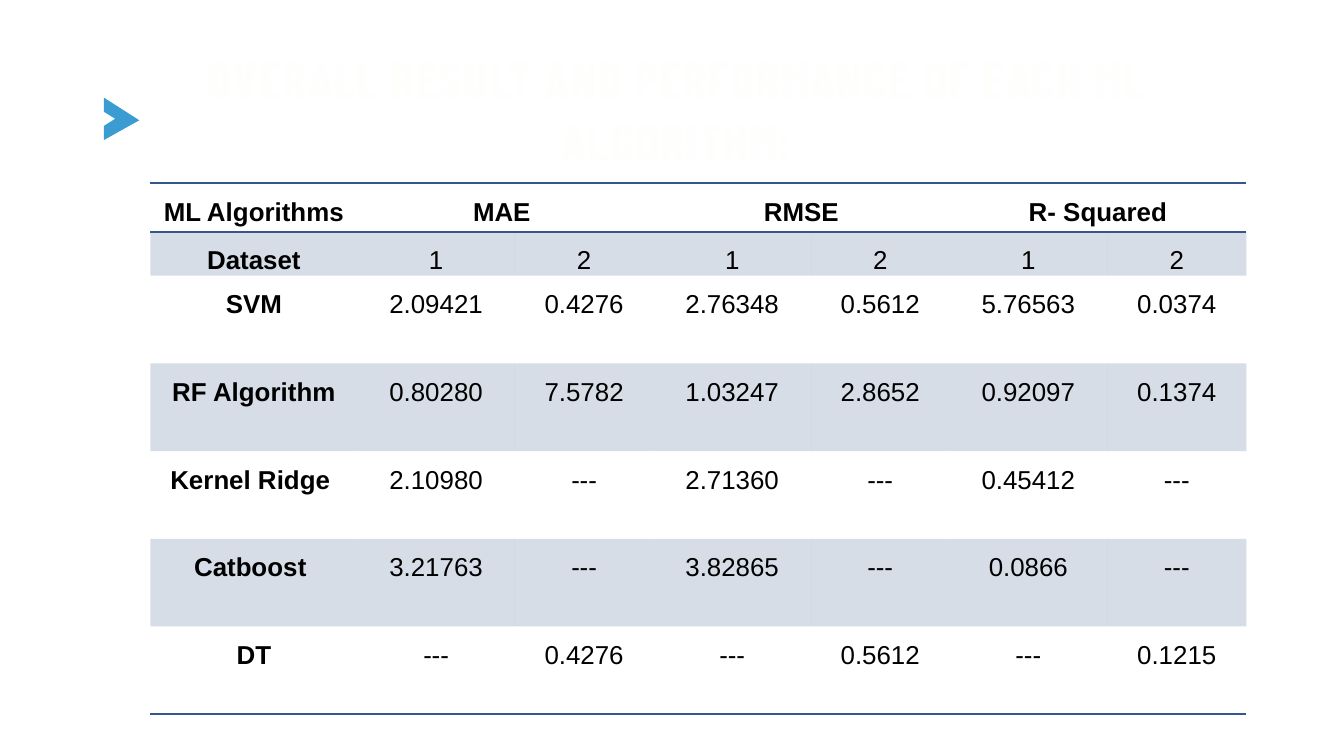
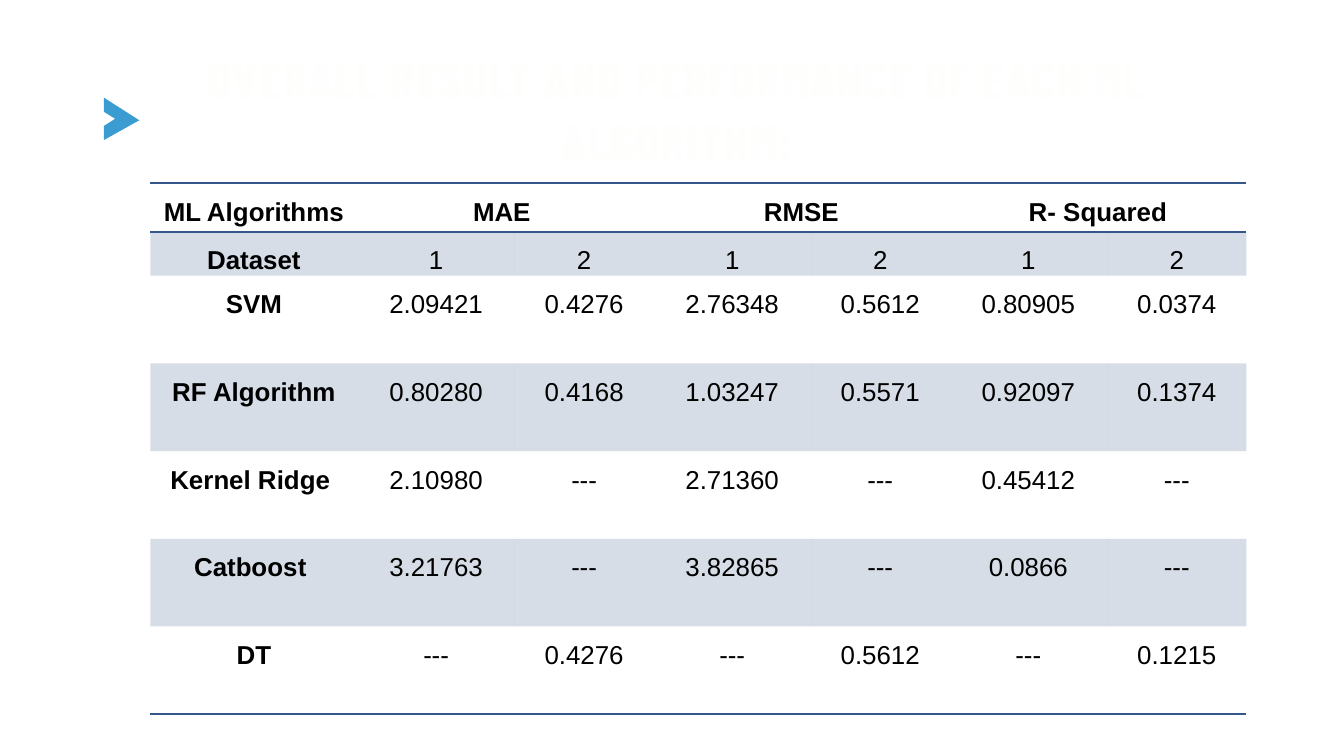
5.76563: 5.76563 -> 0.80905 (1028, 305)
7.5782: 7.5782 -> 0.4168 (584, 393)
2.8652: 2.8652 -> 0.5571 (880, 393)
